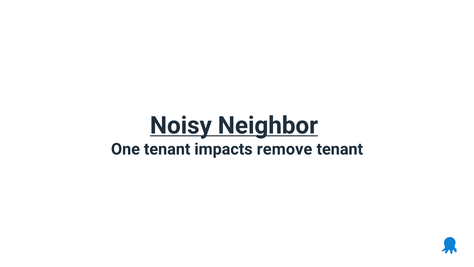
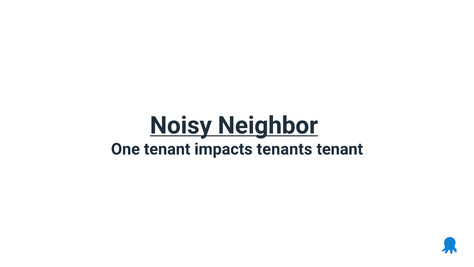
remove: remove -> tenants (284, 149)
